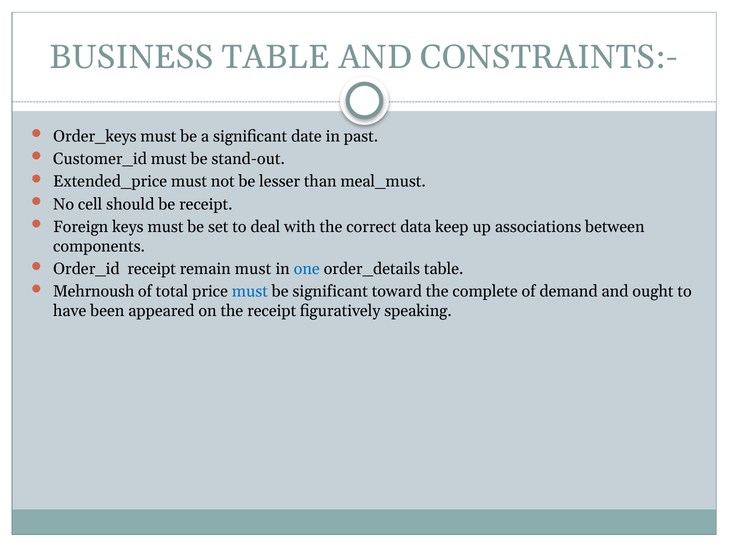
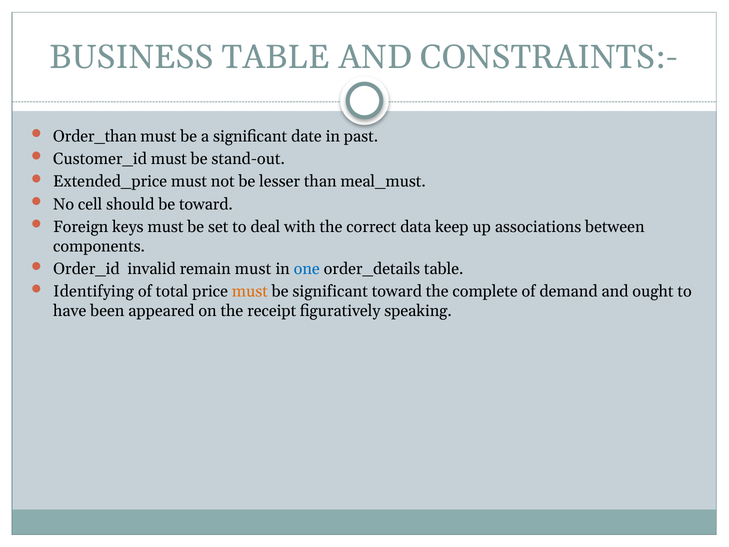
Order_keys: Order_keys -> Order_than (95, 136)
be receipt: receipt -> toward (206, 204)
Order_id receipt: receipt -> invalid (152, 269)
Mehrnoush: Mehrnoush -> Identifying (94, 291)
must colour: blue -> orange (250, 291)
